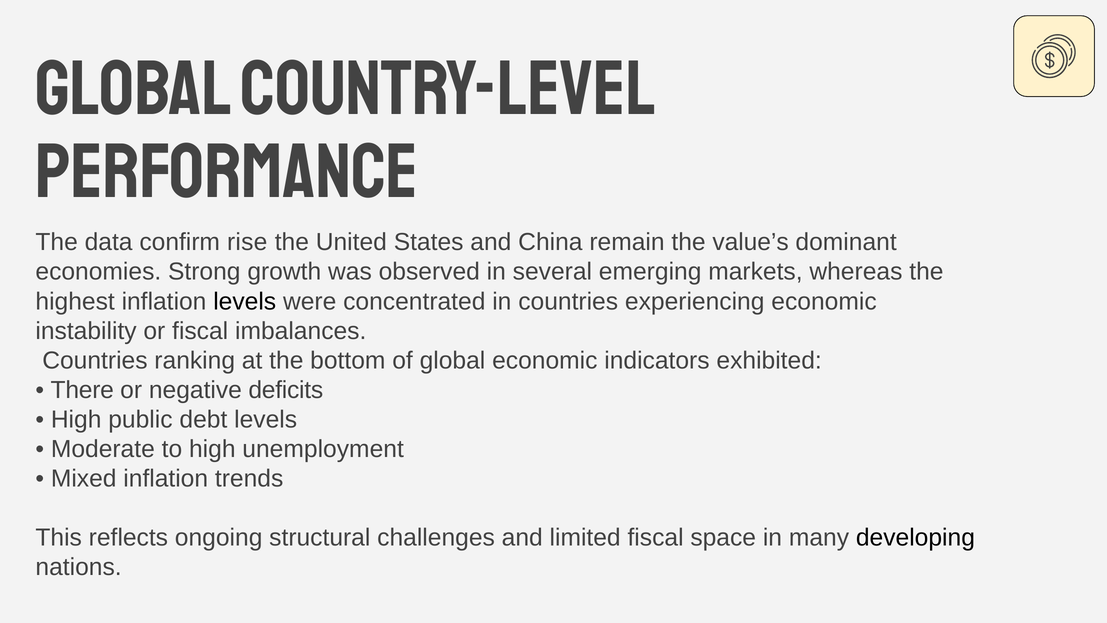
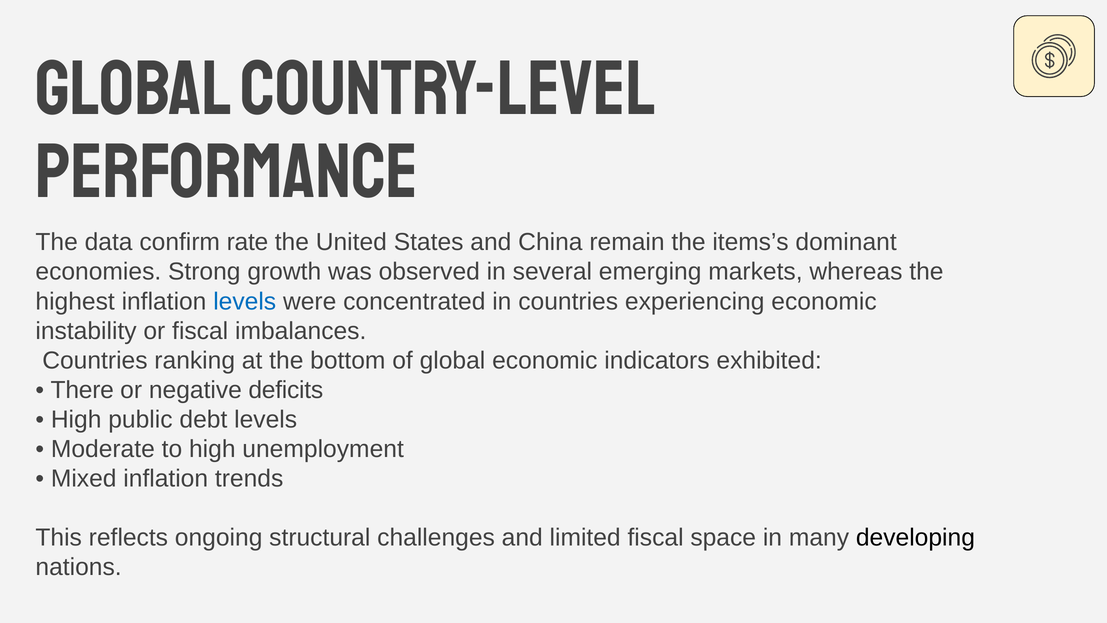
rise: rise -> rate (247, 242)
value’s: value’s -> items’s (751, 242)
levels colour: black -> blue (245, 301)
